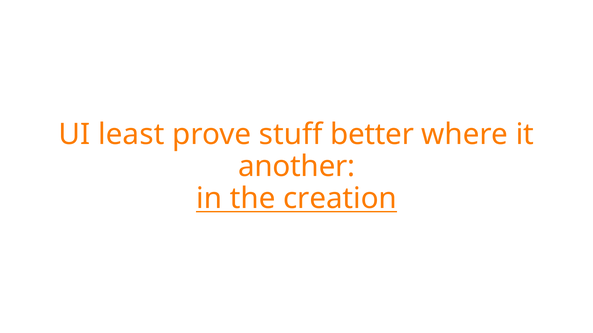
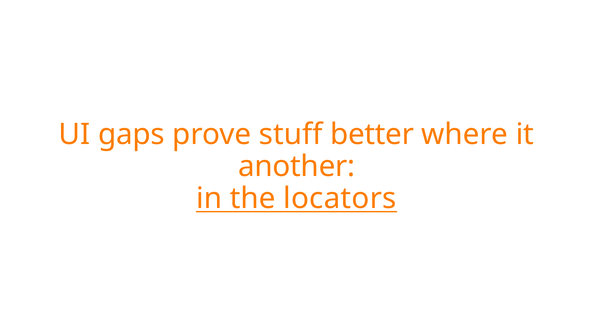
least: least -> gaps (131, 135)
creation: creation -> locators (340, 199)
